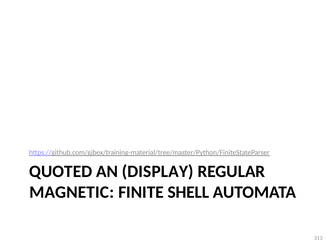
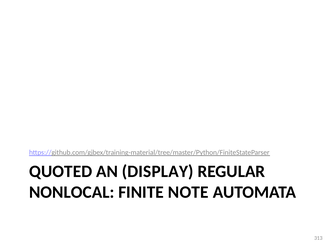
MAGNETIC: MAGNETIC -> NONLOCAL (72, 192)
SHELL: SHELL -> NOTE (188, 192)
